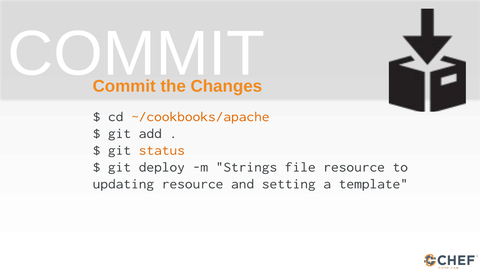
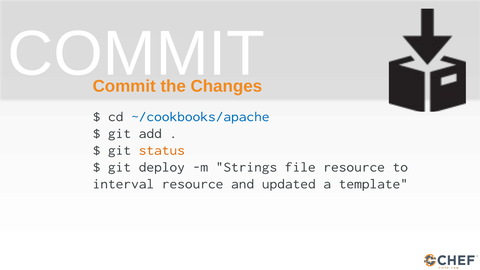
~/cookbooks/apache colour: orange -> blue (200, 117)
updating: updating -> interval (123, 184)
setting: setting -> updated (289, 184)
